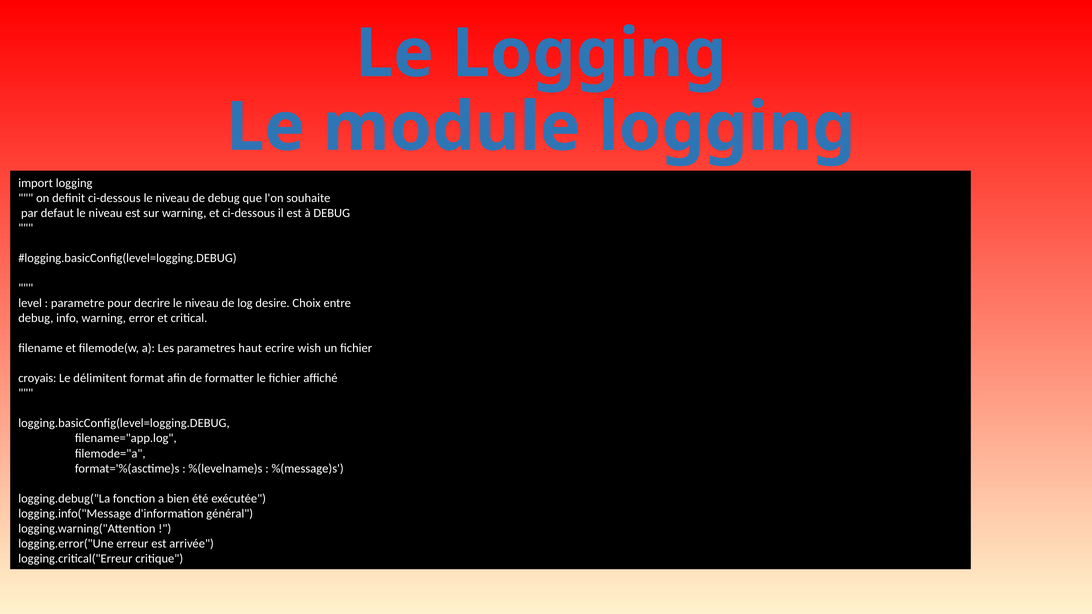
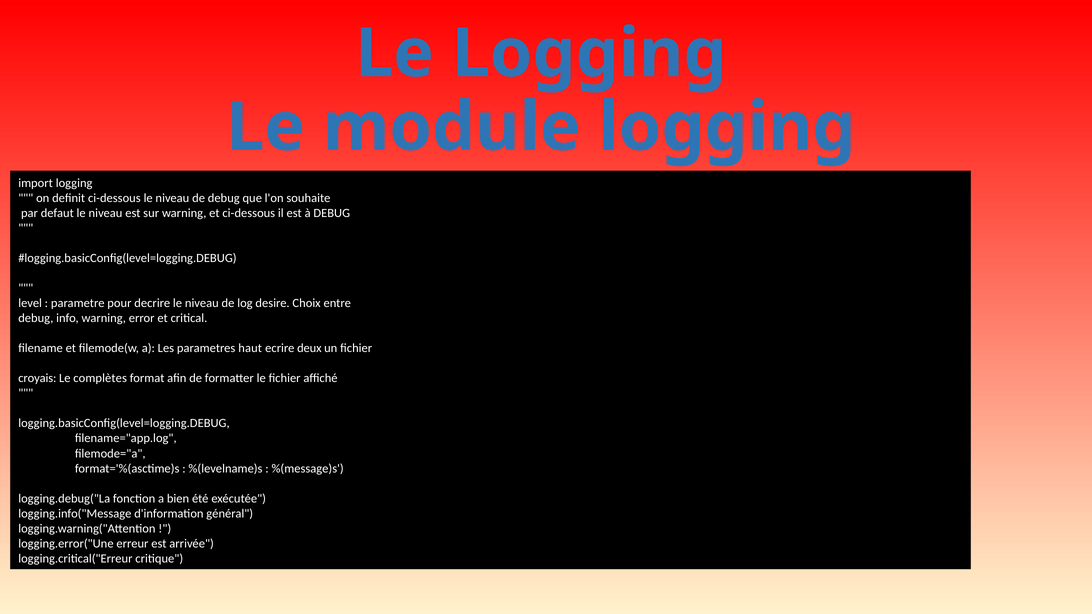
wish: wish -> deux (309, 348)
délimitent: délimitent -> complètes (100, 378)
